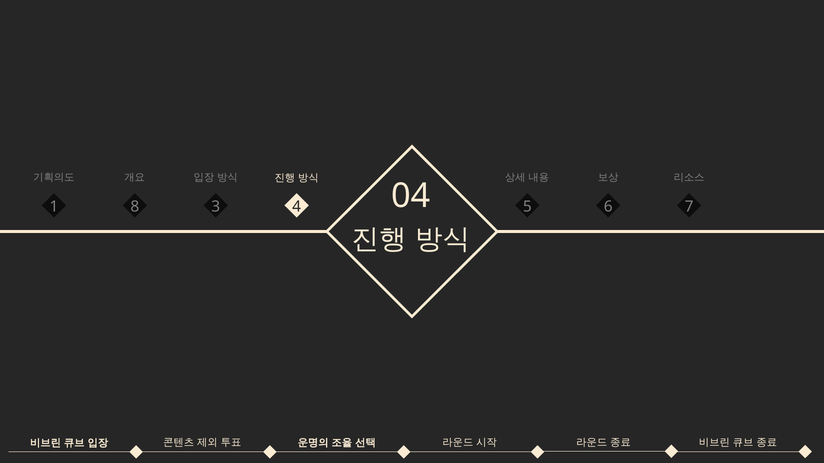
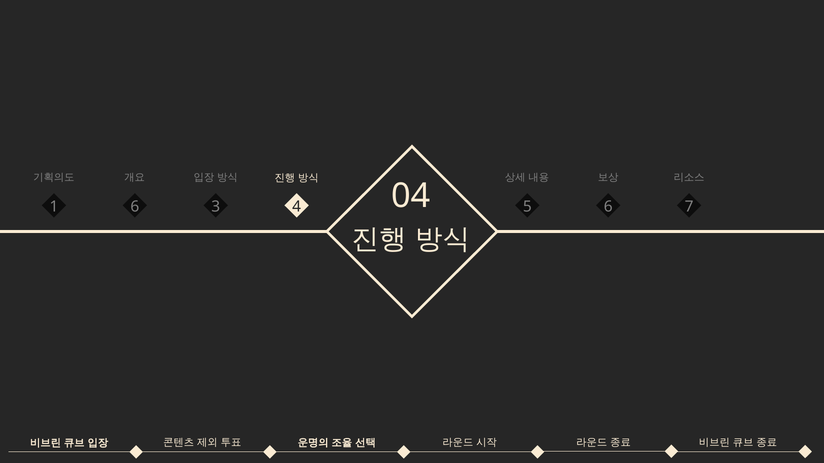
1 8: 8 -> 6 (135, 207)
